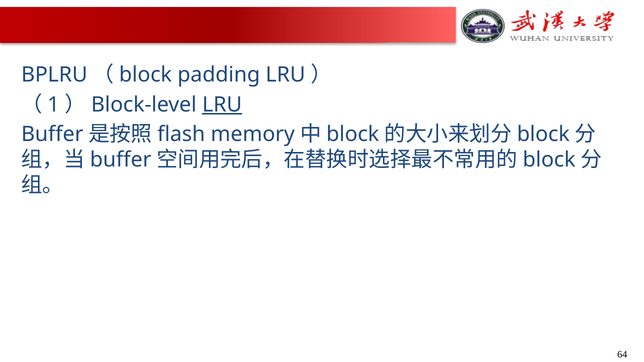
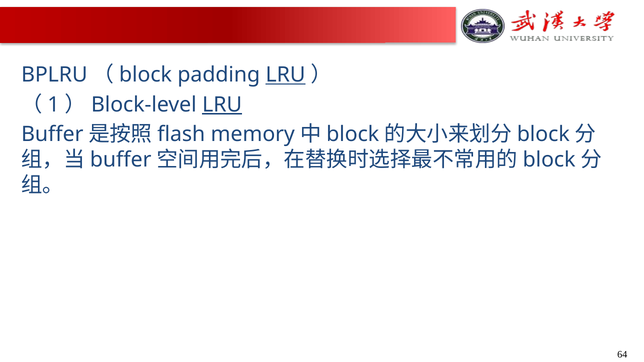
LRU underline: none -> present (286, 75)
